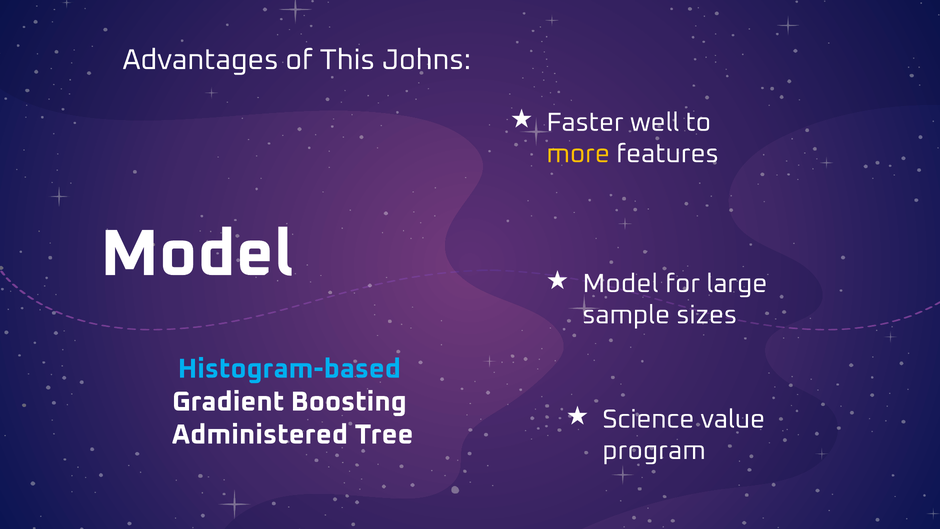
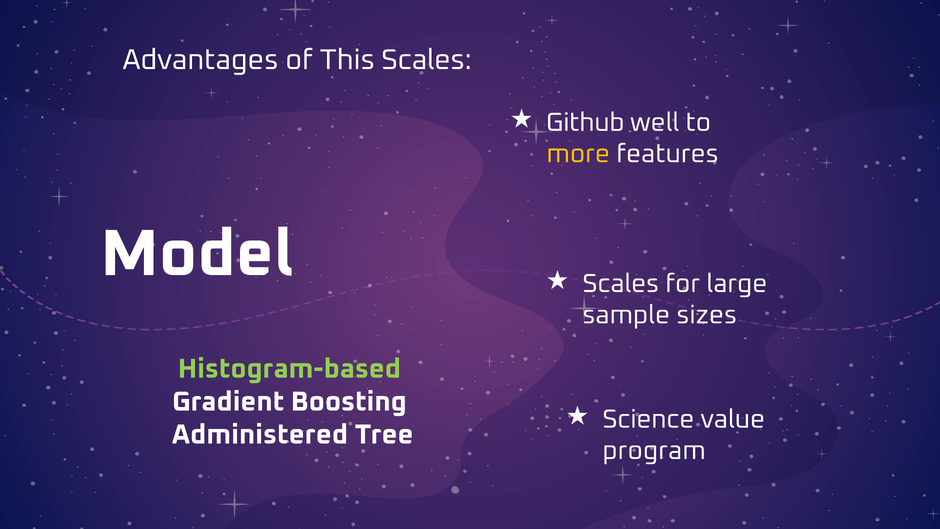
This Johns: Johns -> Scales (427, 60)
Faster: Faster -> Github (585, 122)
Model: Model -> Scales (621, 283)
Histogram-based colour: light blue -> light green (289, 368)
